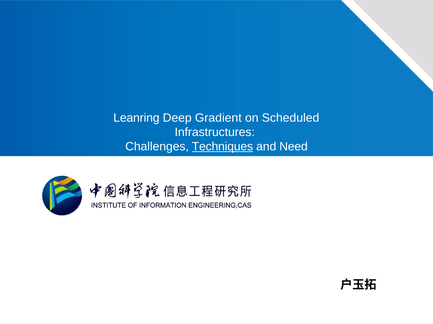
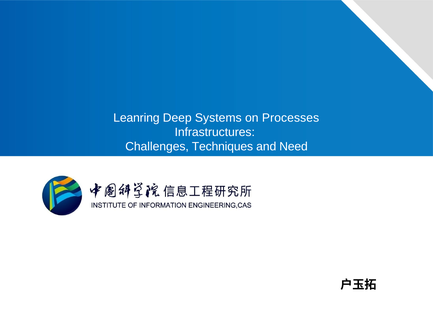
Gradient: Gradient -> Systems (218, 118)
Scheduled: Scheduled -> Processes (291, 118)
Techniques underline: present -> none (222, 147)
